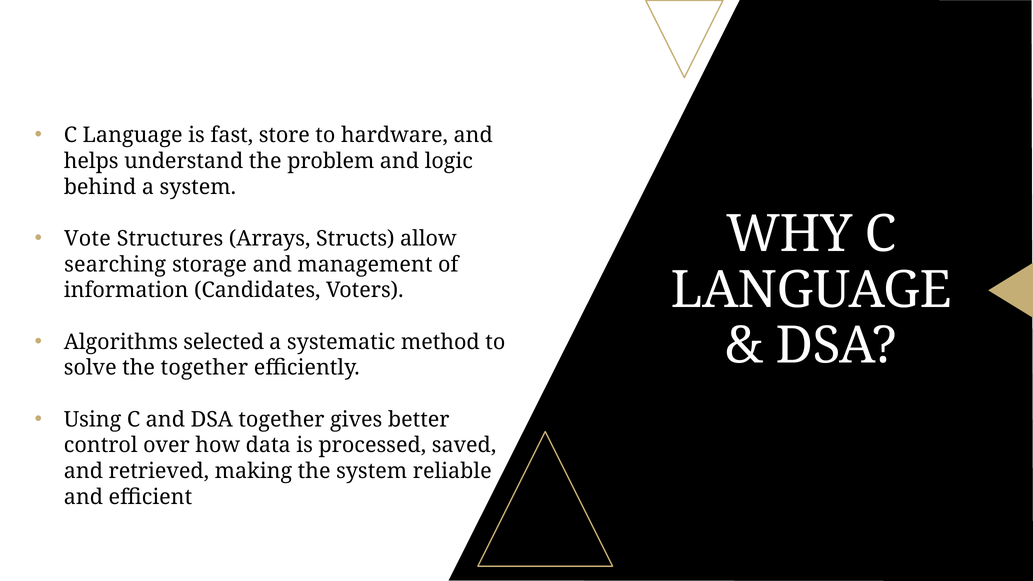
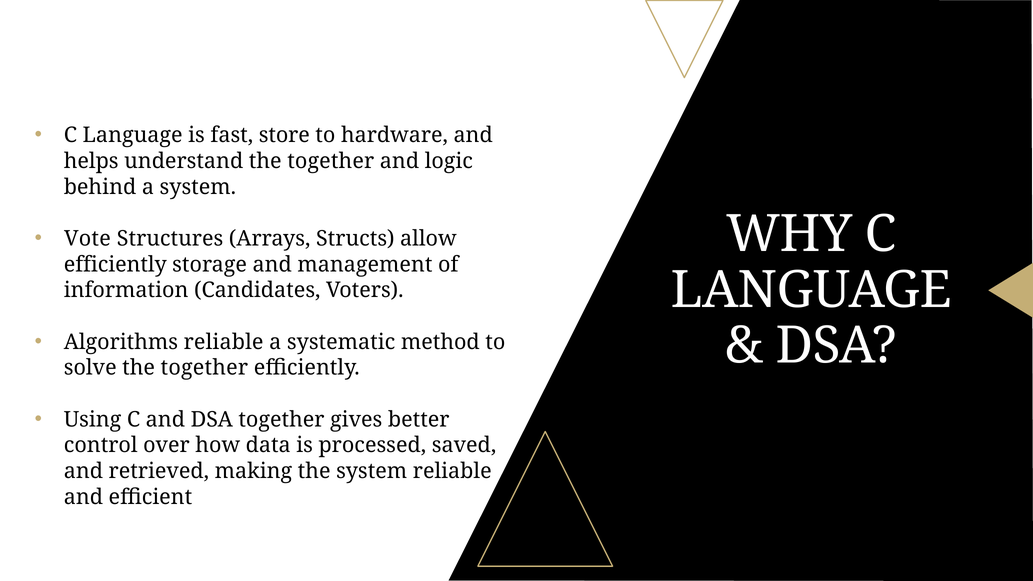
understand the problem: problem -> together (331, 161)
searching: searching -> efficiently (115, 265)
Algorithms selected: selected -> reliable (224, 342)
